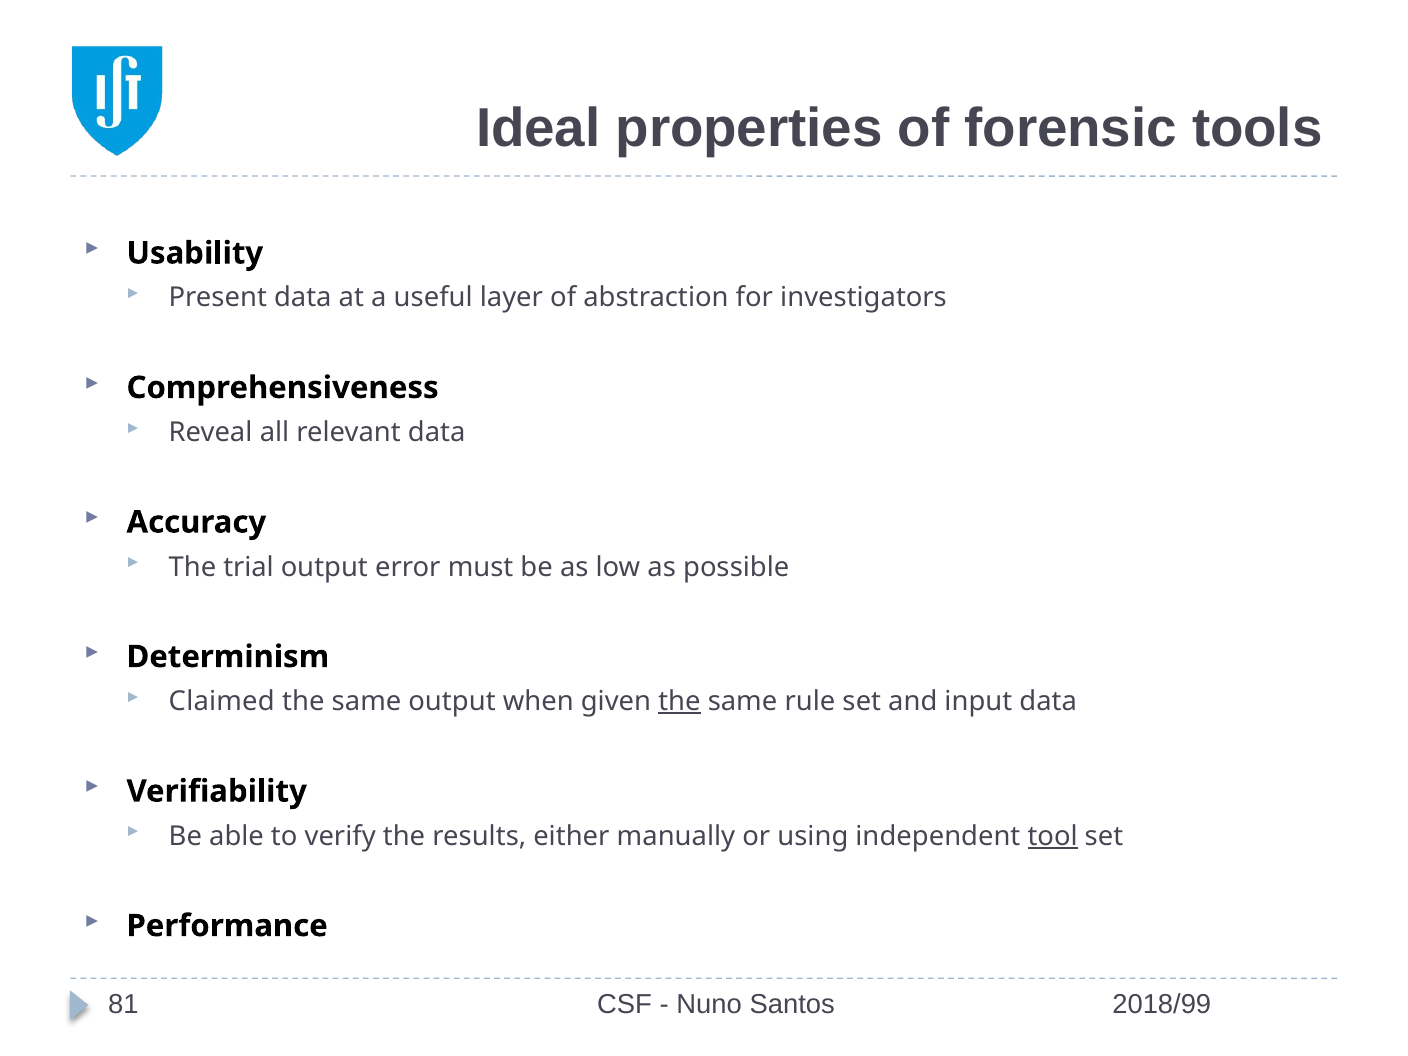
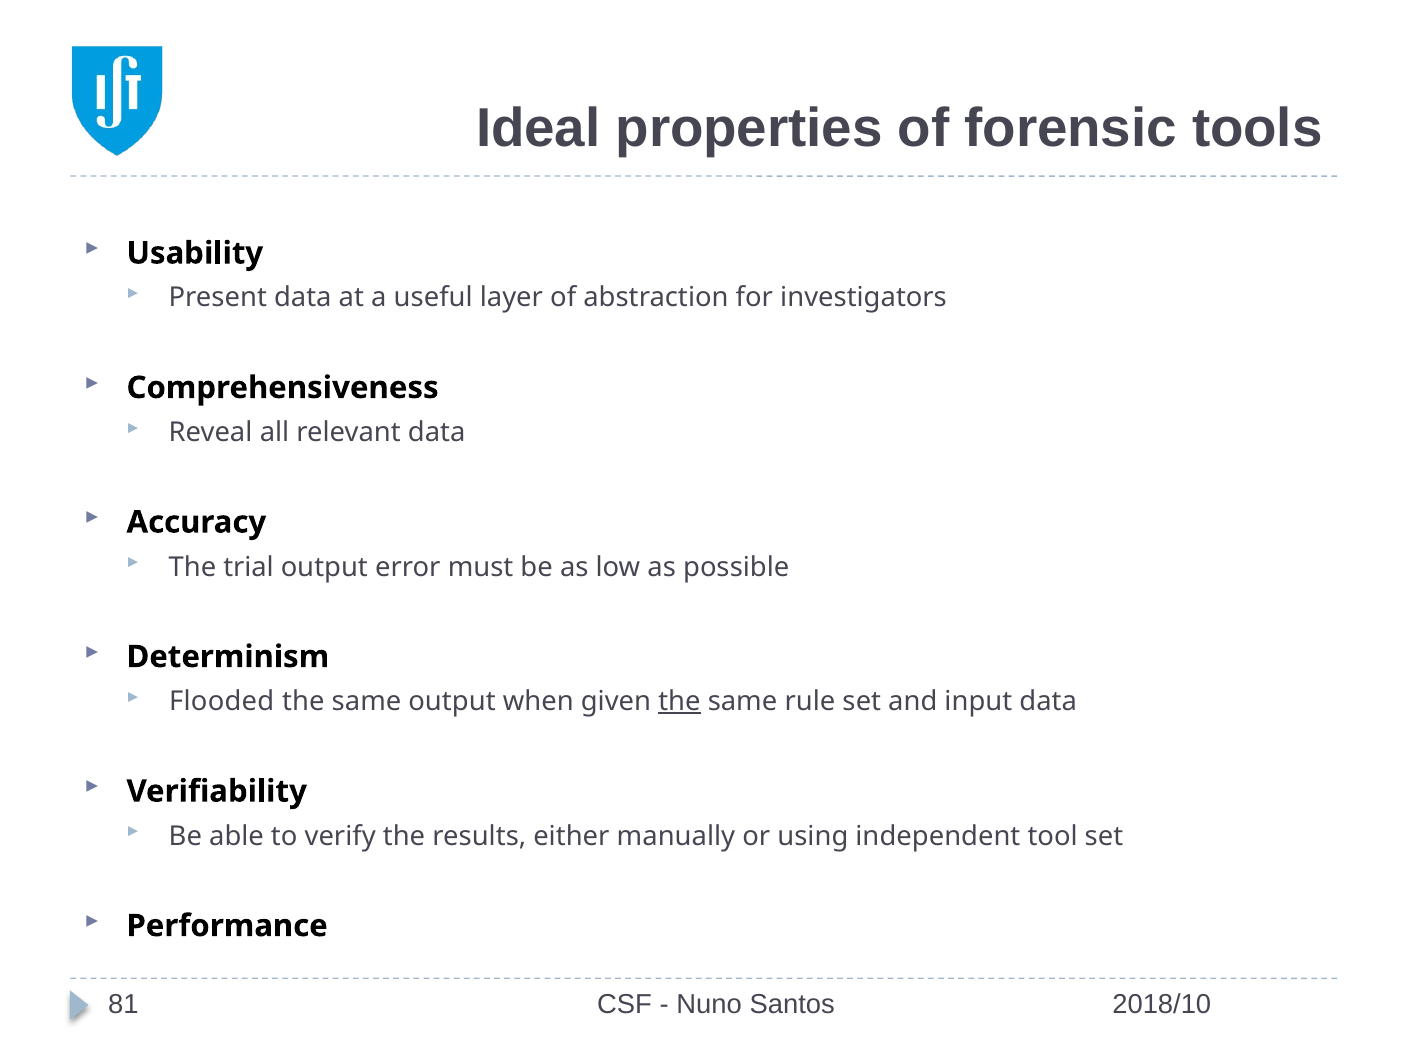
Claimed: Claimed -> Flooded (222, 702)
tool underline: present -> none (1053, 836)
2018/99: 2018/99 -> 2018/10 (1162, 1004)
